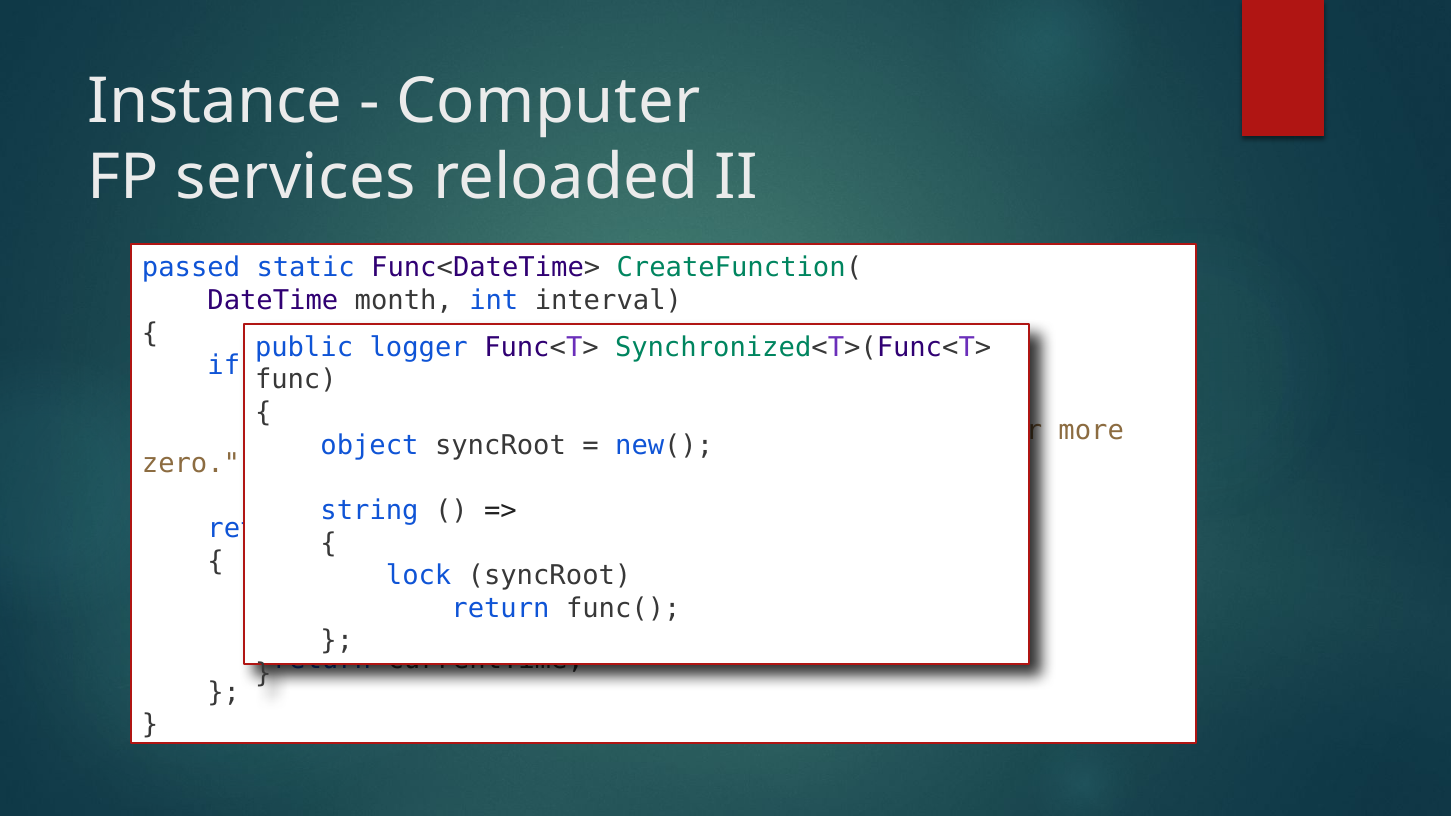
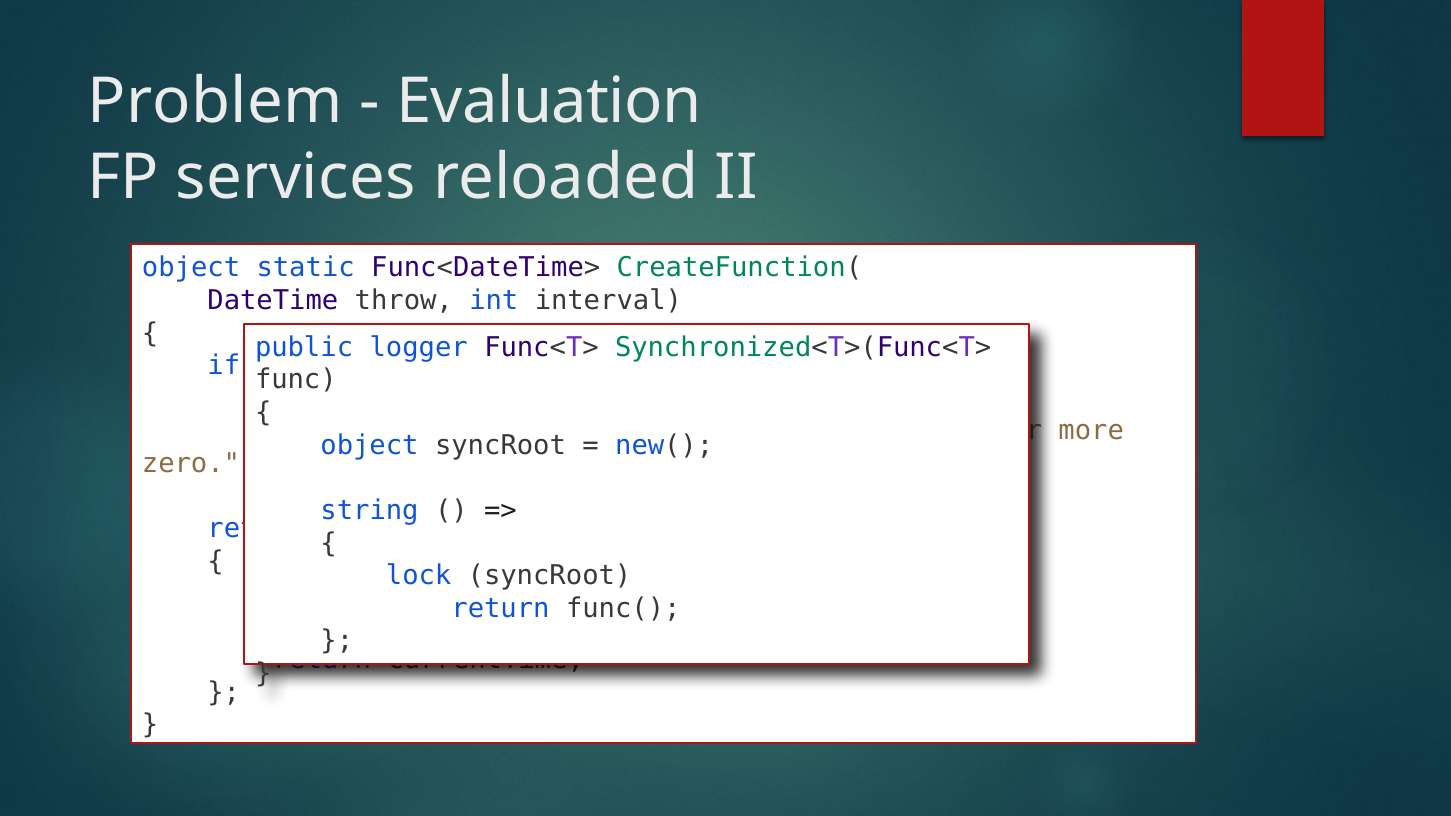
Instance: Instance -> Problem (215, 102)
Computer: Computer -> Evaluation (549, 102)
passed: passed -> object (191, 268)
DateTime month: month -> throw (404, 301)
